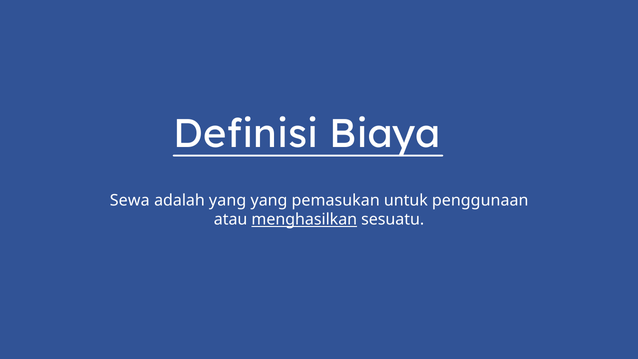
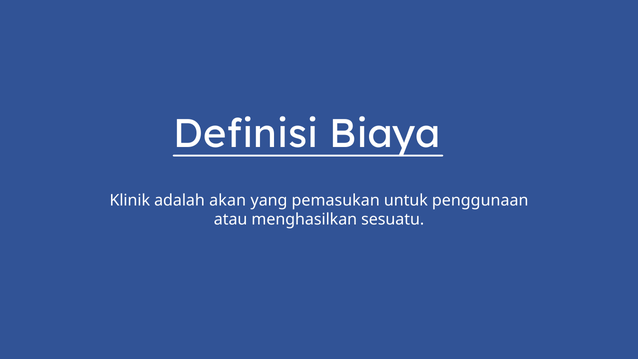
Sewa: Sewa -> Klinik (130, 200)
adalah yang: yang -> akan (228, 200)
menghasilkan underline: present -> none (304, 219)
